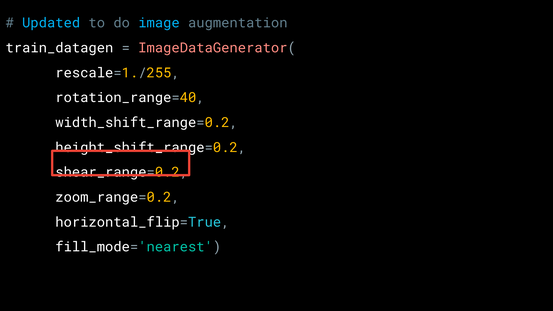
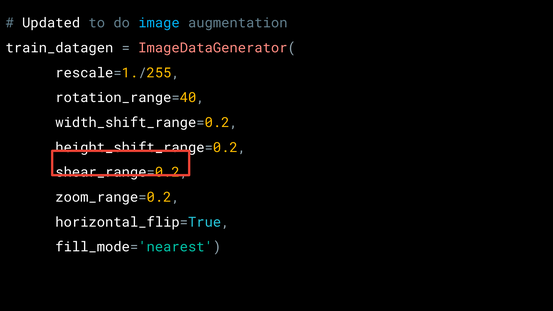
Updated colour: light blue -> white (51, 23)
